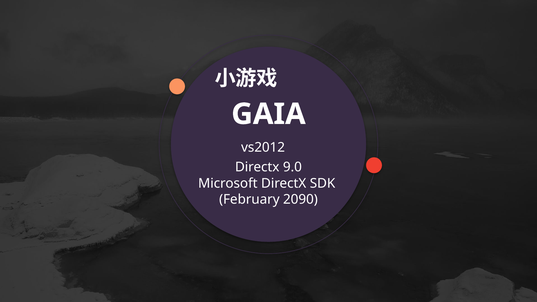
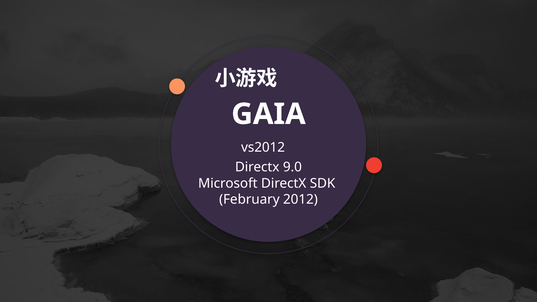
2090: 2090 -> 2012 (300, 199)
